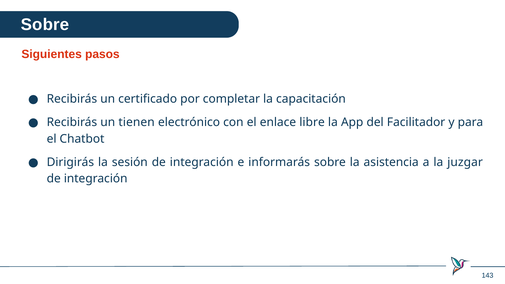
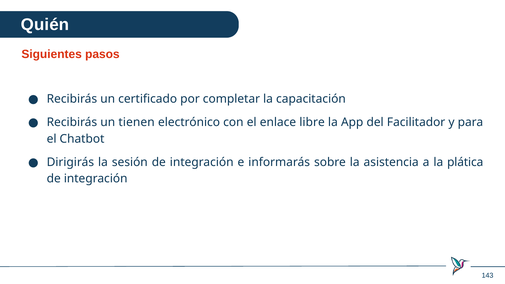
Sobre: Sobre -> Quién (45, 25)
juzgar: juzgar -> plática (465, 162)
